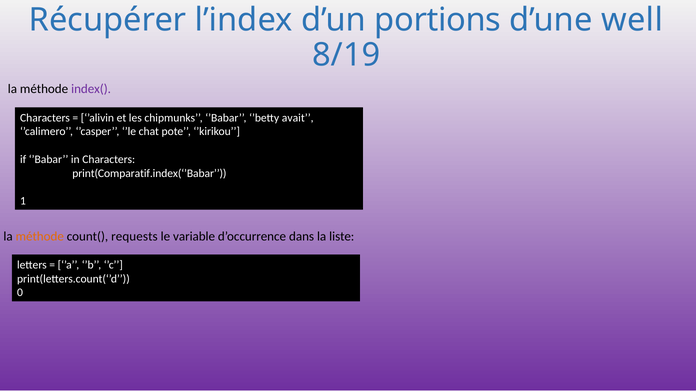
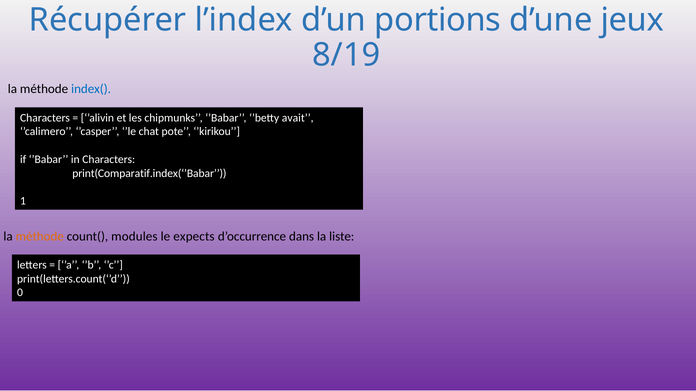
well: well -> jeux (632, 20)
index( colour: purple -> blue (91, 89)
requests: requests -> modules (134, 237)
variable: variable -> expects (194, 237)
